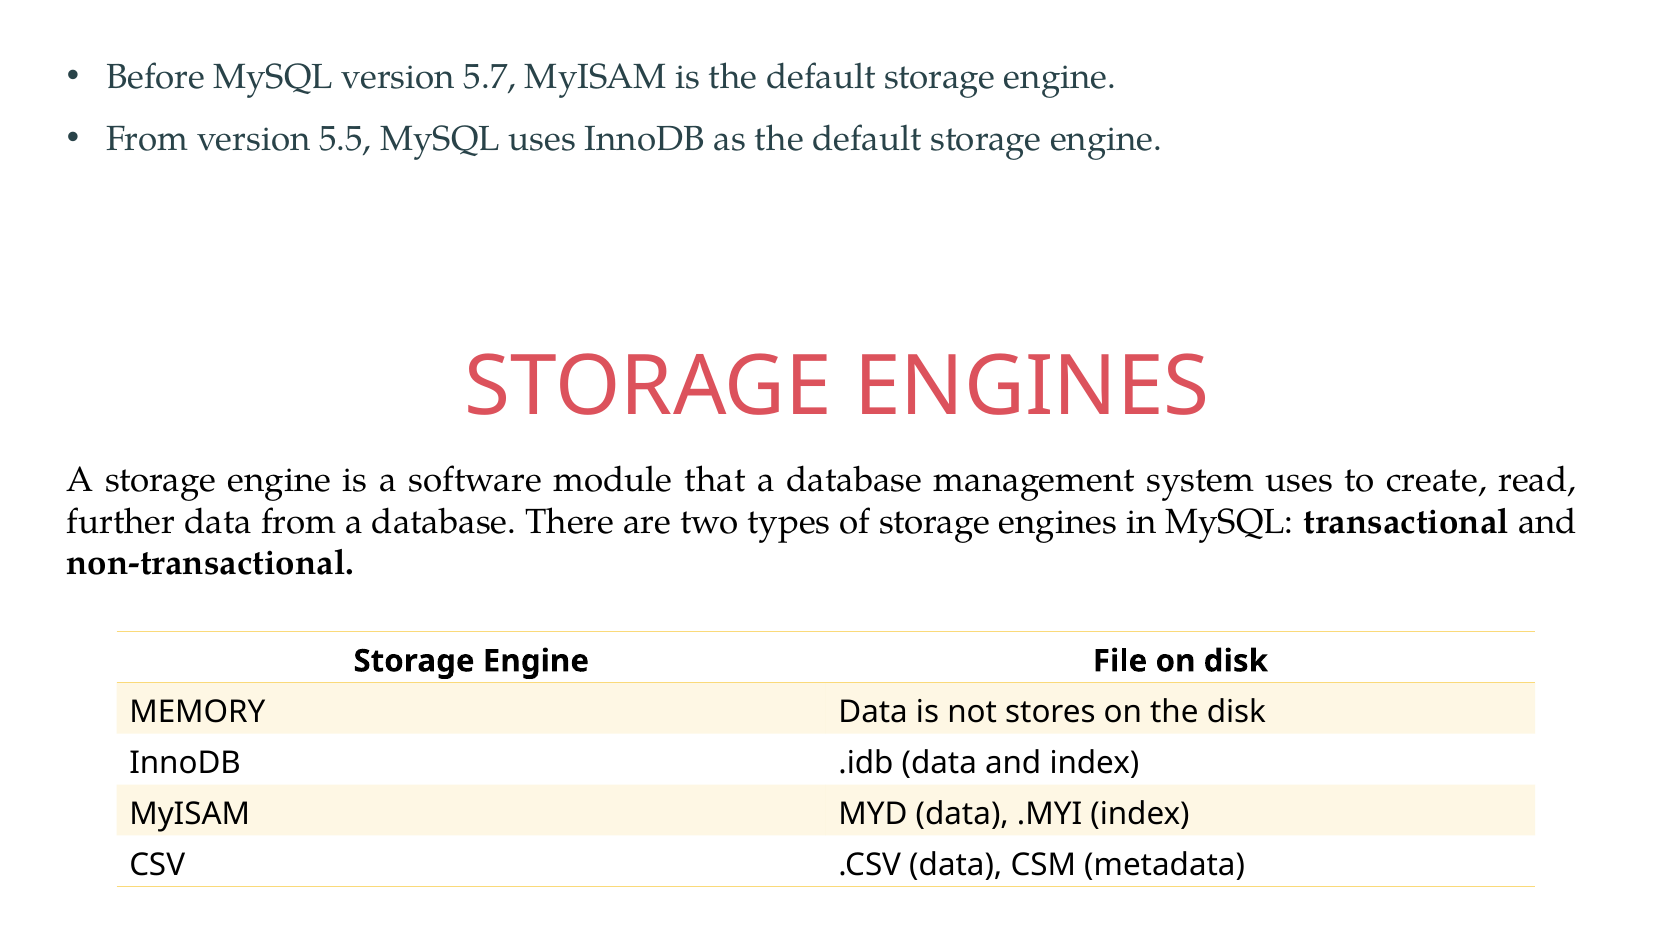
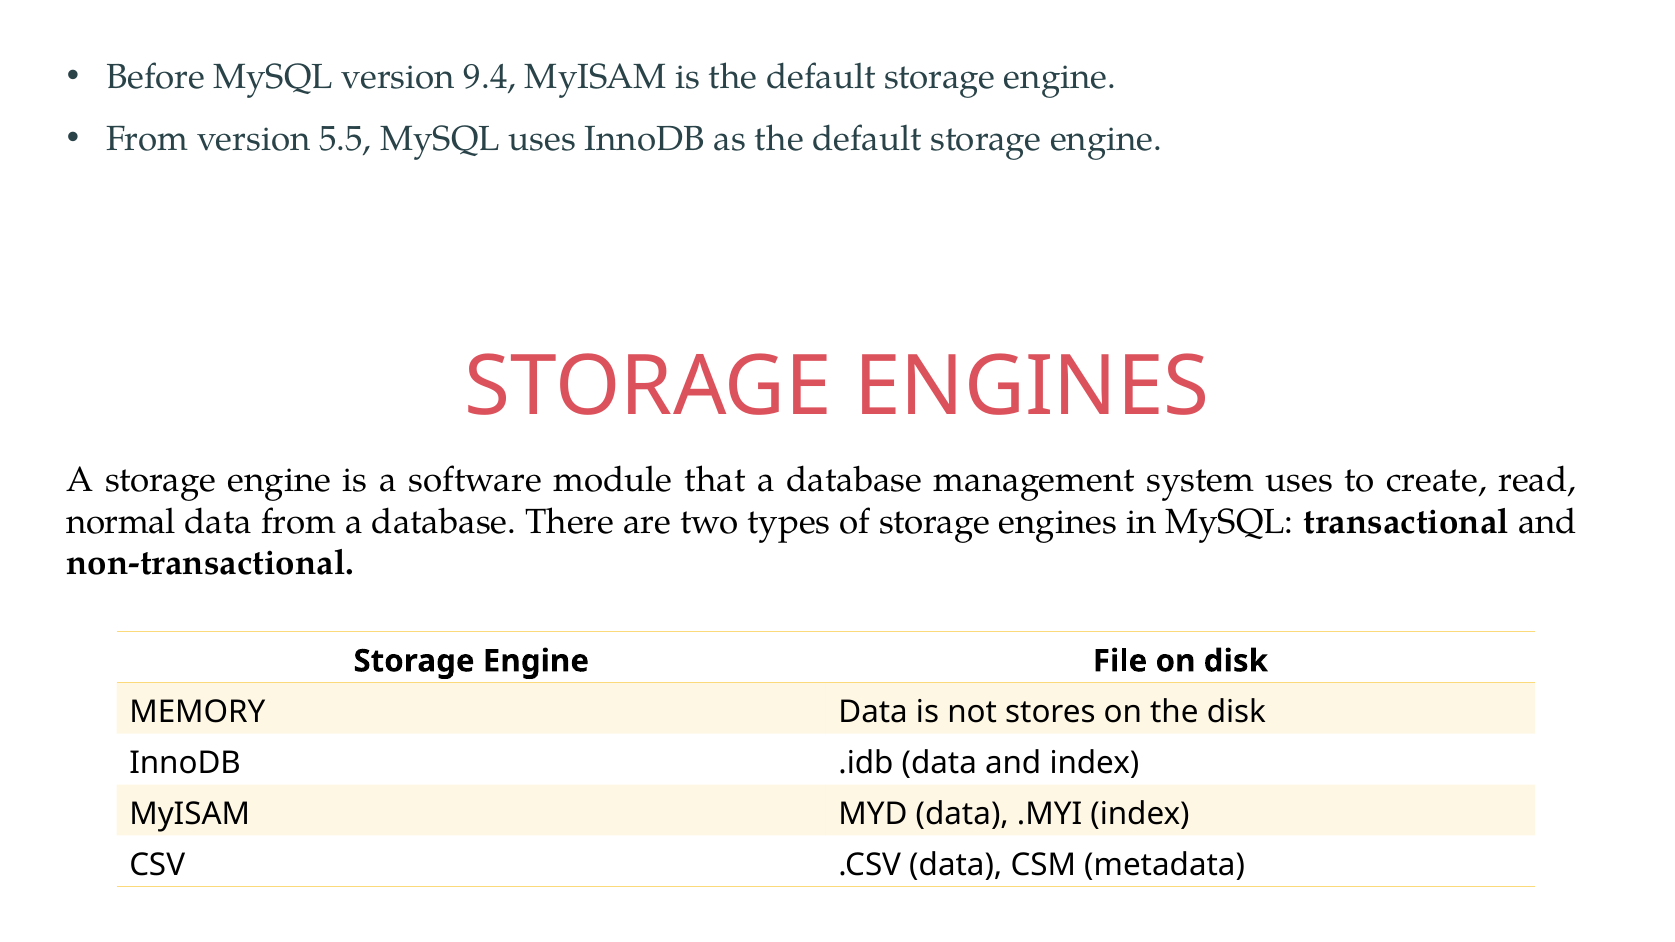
5.7: 5.7 -> 9.4 (490, 77)
further: further -> normal (121, 522)
